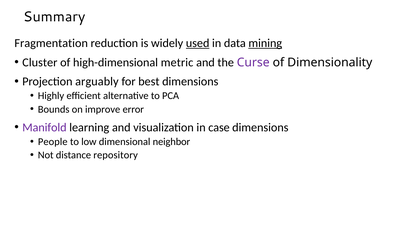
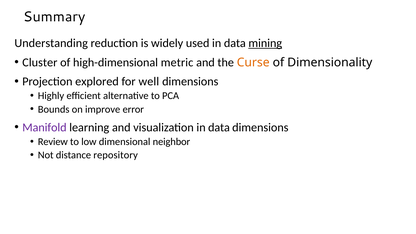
Fragmentation: Fragmentation -> Understanding (51, 43)
used underline: present -> none (198, 43)
Curse colour: purple -> orange (253, 62)
arguably: arguably -> explored (97, 82)
best: best -> well (149, 82)
visualization in case: case -> data (219, 127)
People: People -> Review (53, 142)
